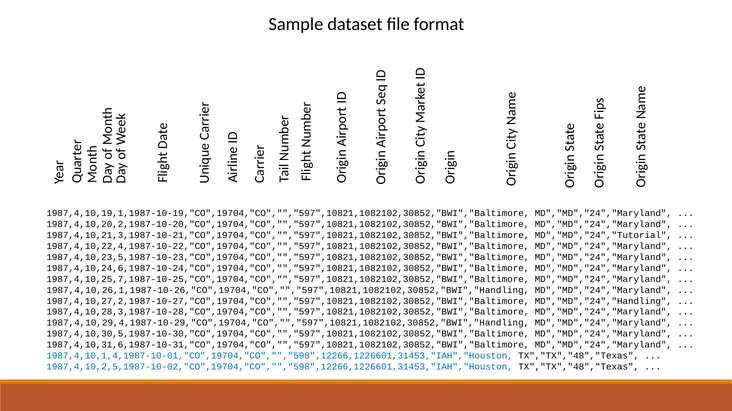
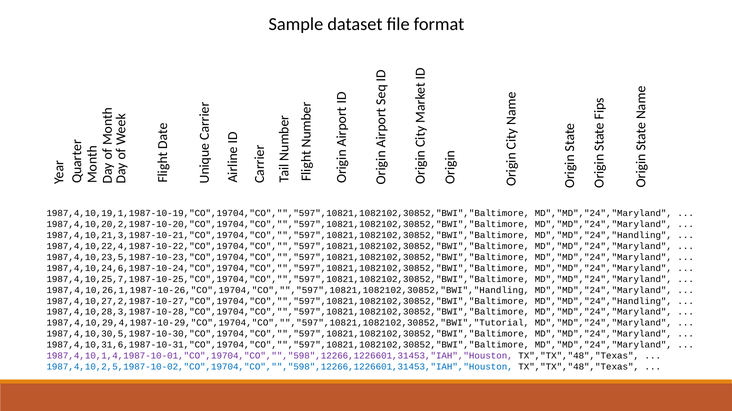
1987,4,10,21,3,1987-10-21,"CO",19704,"CO","","597",10821,1082102,30852,"BWI","Baltimore MD","MD","24","Tutorial: MD","MD","24","Tutorial -> MD","MD","24","Handling (603, 236)
1987,4,10,29,4,1987-10-29,"CO",19704,"CO","","597",10821,1082102,30852,"BWI","Handling: 1987,4,10,29,4,1987-10-29,"CO",19704,"CO","","597",10821,1082102,30852,"BWI","Handling -> 1987,4,10,29,4,1987-10-29,"CO",19704,"CO","","597",10821,1082102,30852,"BWI","Tutorial (288, 324)
1987,4,10,1,4,1987-10-01,"CO",19704,"CO","","598",12266,1226601,31453,"IAH","Houston colour: blue -> purple (280, 356)
